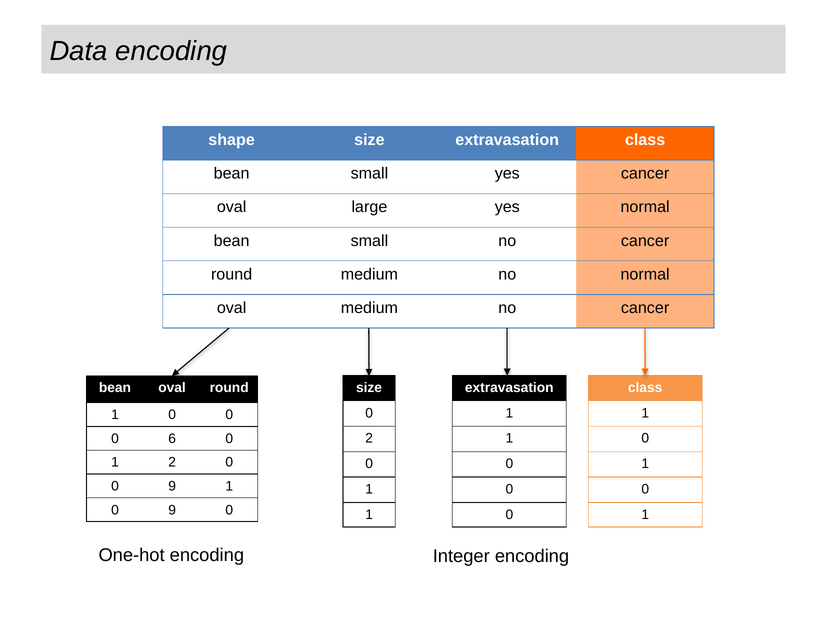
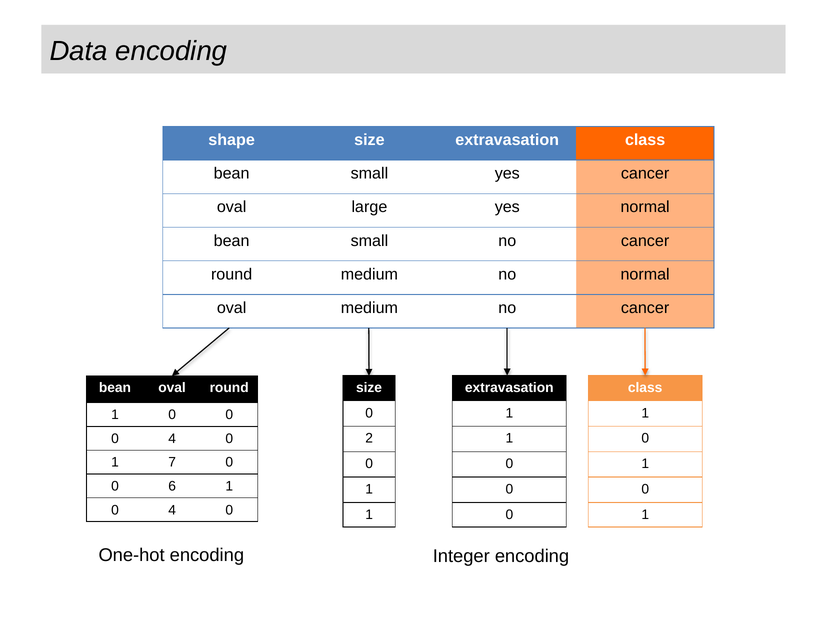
6: 6 -> 4 (172, 438)
1 2: 2 -> 7 (172, 462)
9: 9 -> 6 (172, 486)
9: 9 -> 4 (172, 509)
